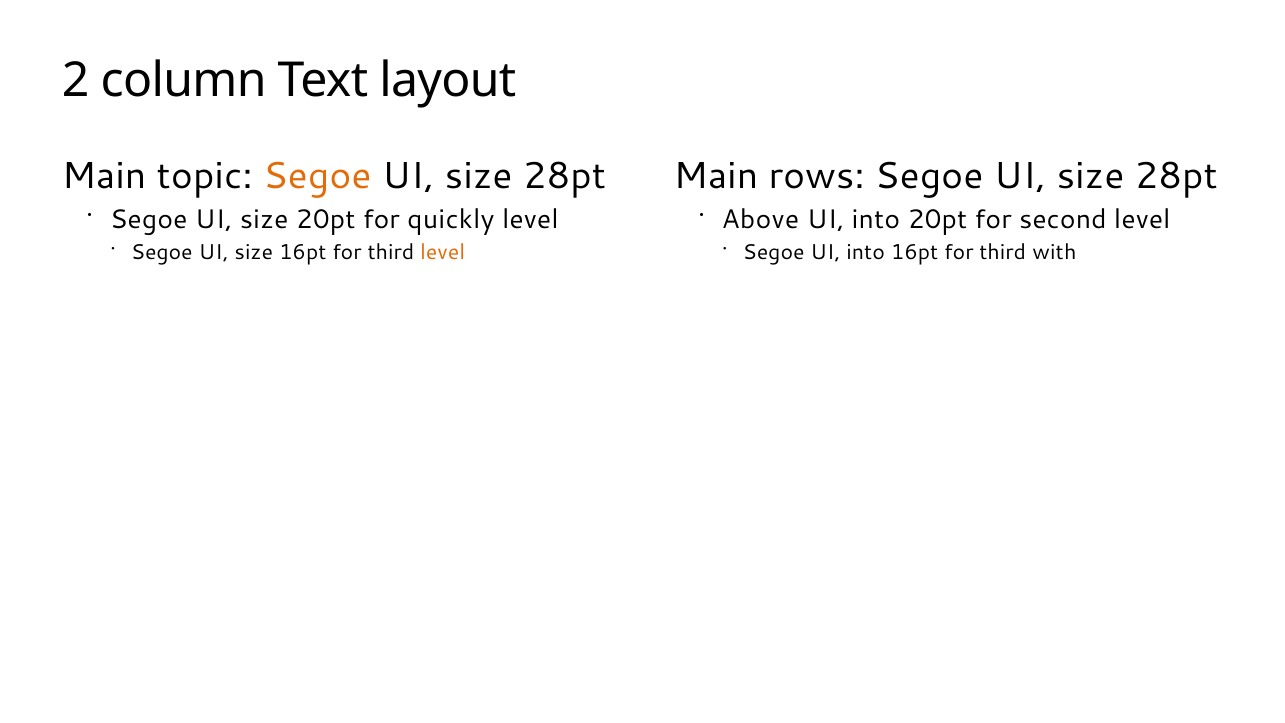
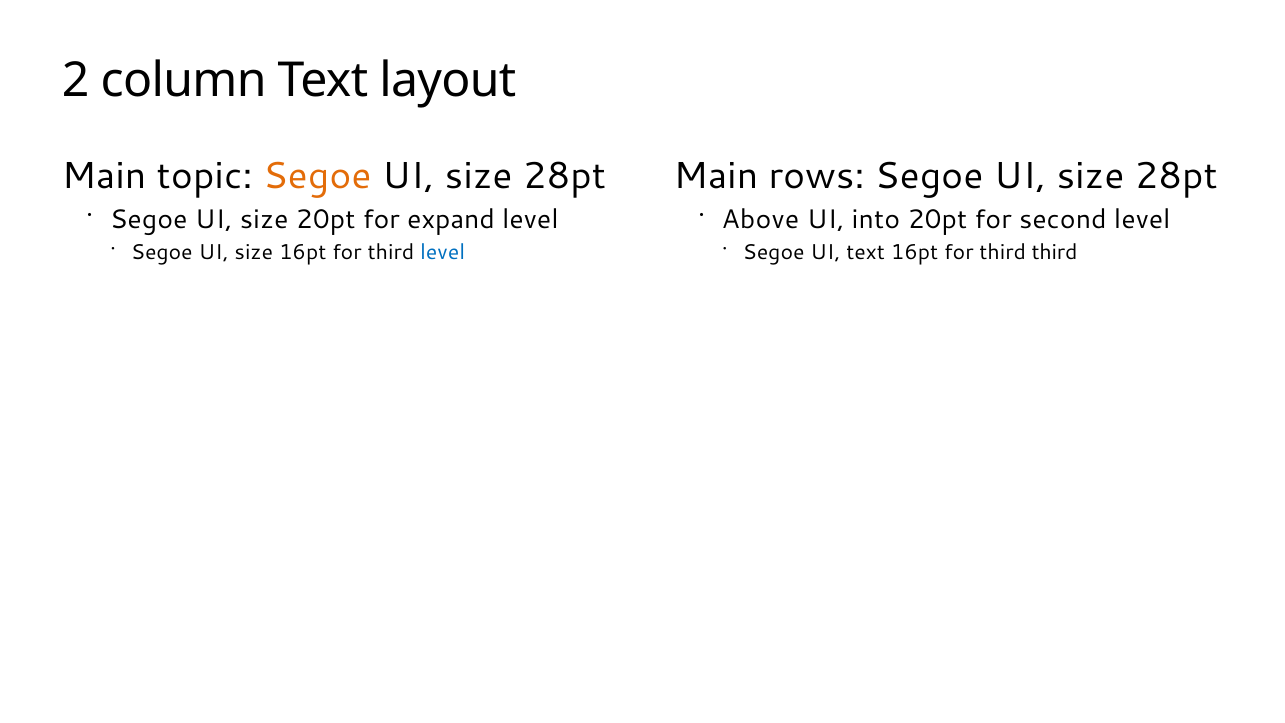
quickly: quickly -> expand (451, 220)
level colour: orange -> blue (443, 252)
Segoe UI into: into -> text (866, 252)
third with: with -> third (1055, 252)
